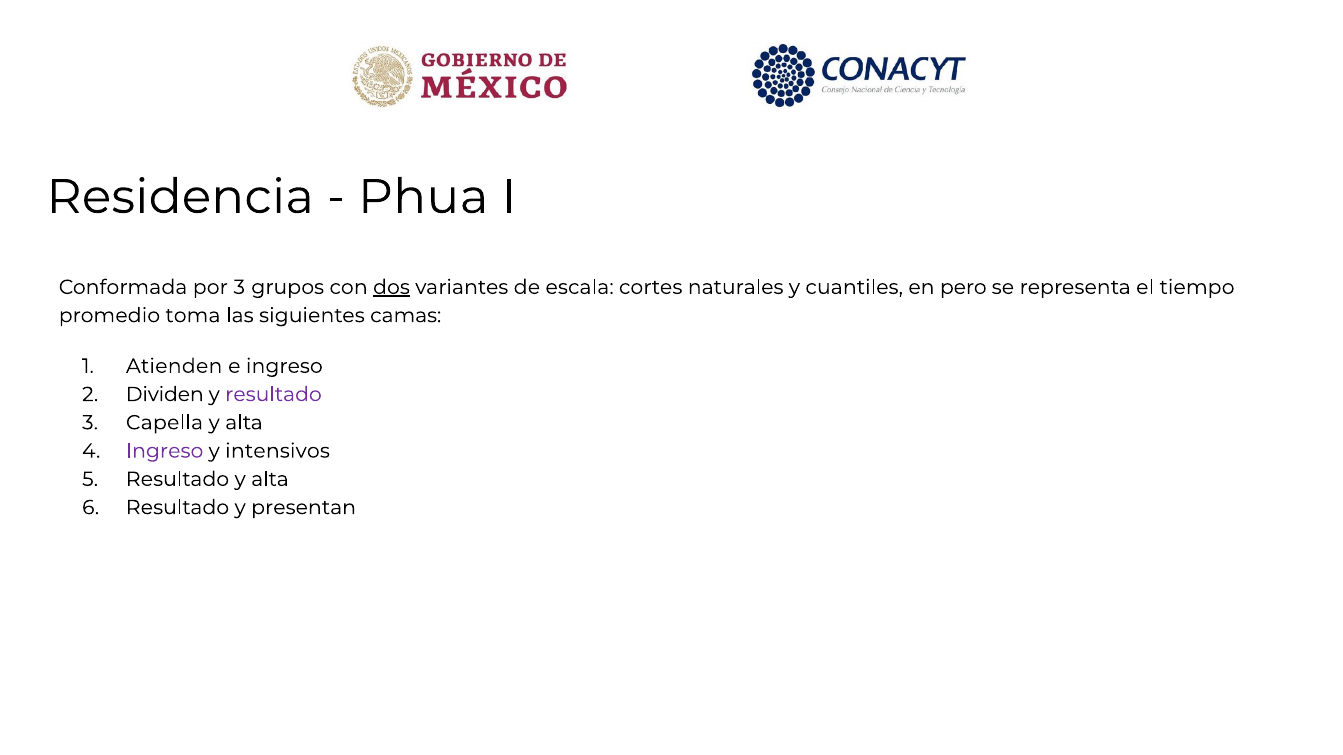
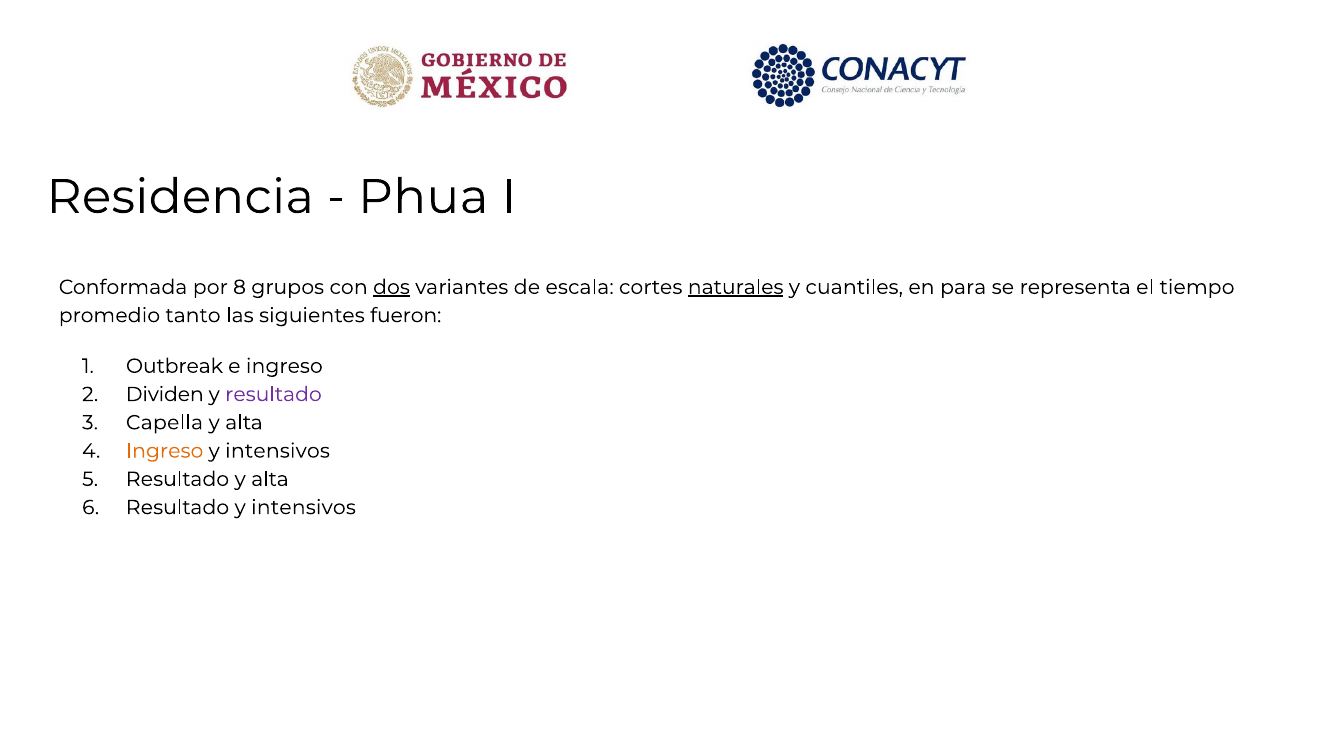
por 3: 3 -> 8 (240, 287)
naturales underline: none -> present (736, 287)
pero: pero -> para (963, 287)
toma: toma -> tanto (193, 316)
camas: camas -> fueron (406, 316)
Atienden: Atienden -> Outbreak (174, 366)
Ingreso colour: purple -> orange (165, 451)
Resultado y presentan: presentan -> intensivos (303, 508)
